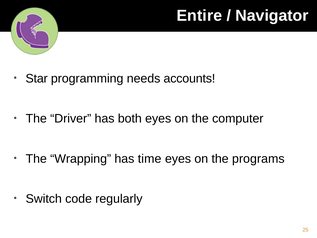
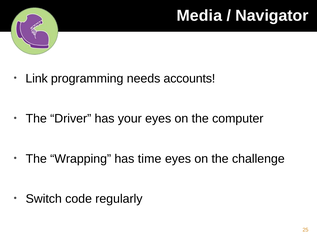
Entire: Entire -> Media (199, 16)
Star: Star -> Link (37, 79)
both: both -> your (130, 119)
programs: programs -> challenge (258, 159)
